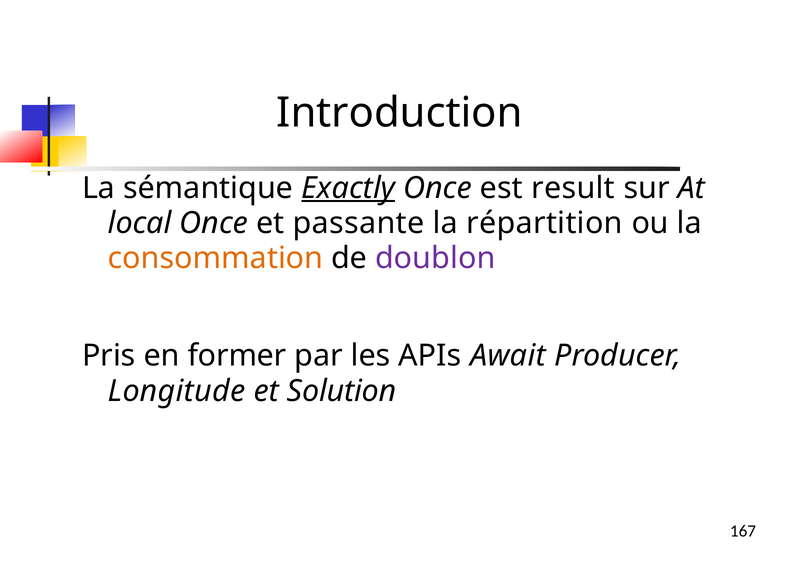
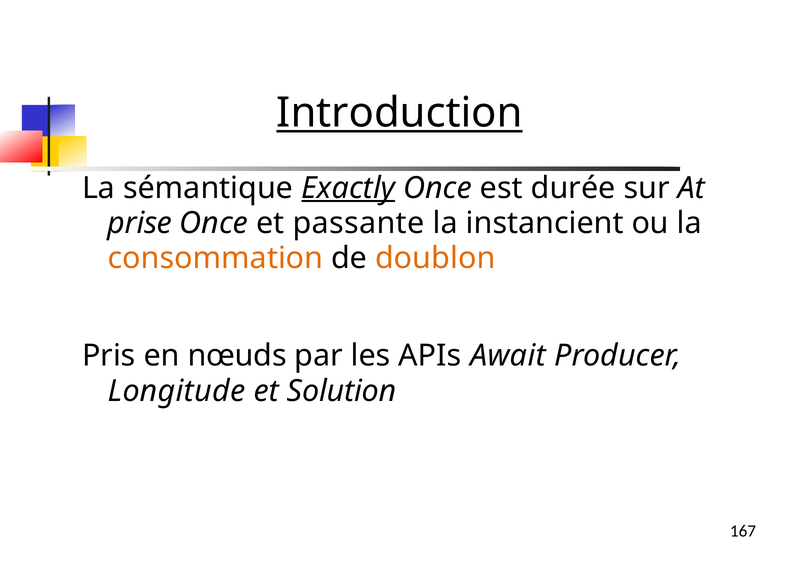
Introduction underline: none -> present (400, 113)
result: result -> durée (573, 188)
local: local -> prise (140, 223)
répartition: répartition -> instancient (545, 223)
doublon colour: purple -> orange (435, 258)
former: former -> nœuds (237, 356)
